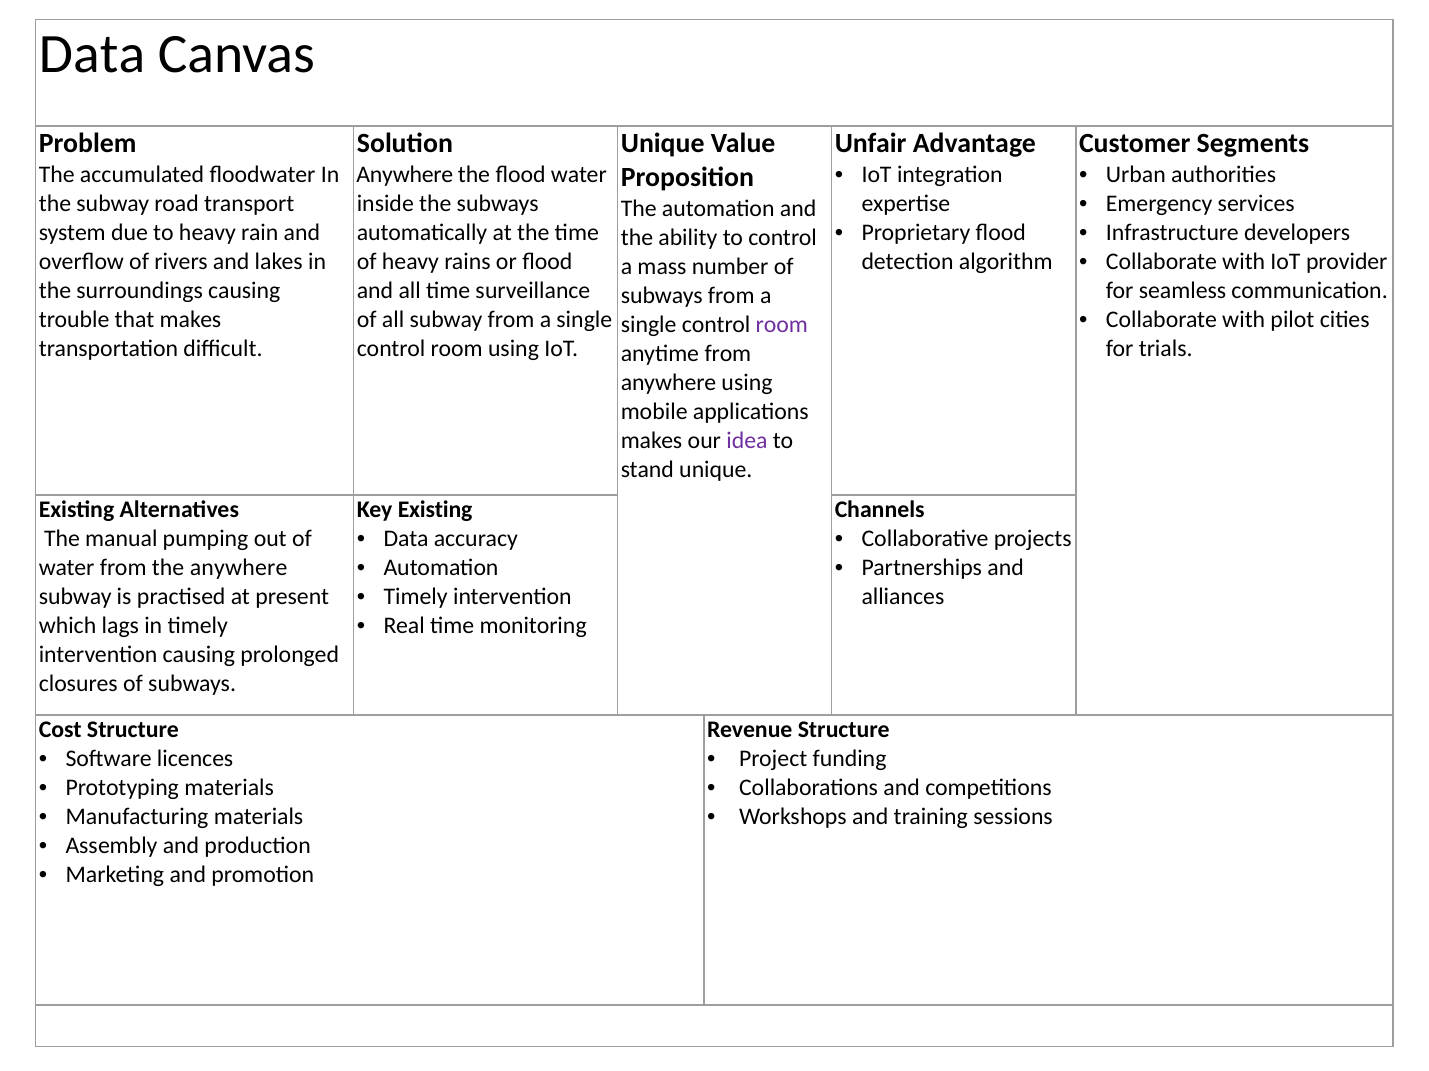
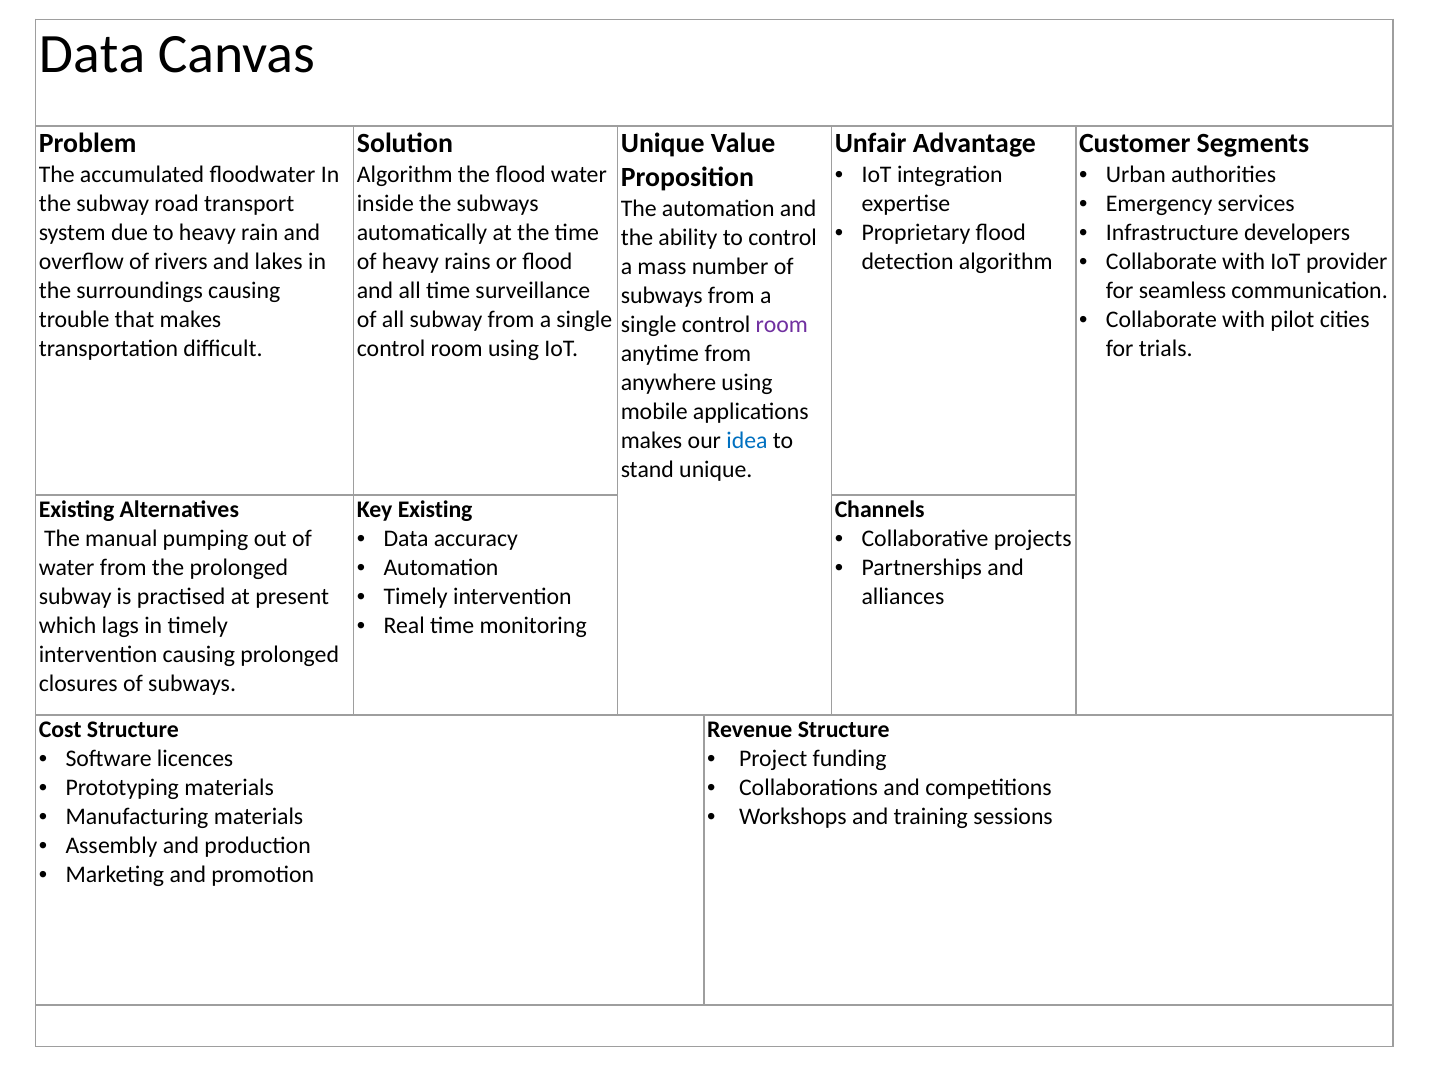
Anywhere: Anywhere -> Algorithm (405, 175)
idea colour: purple -> blue (747, 441)
the anywhere: anywhere -> prolonged (239, 568)
